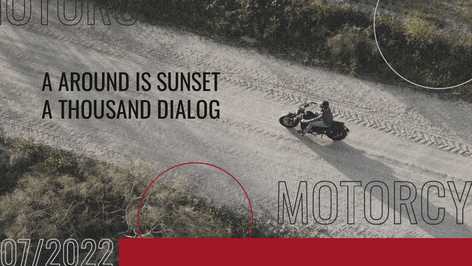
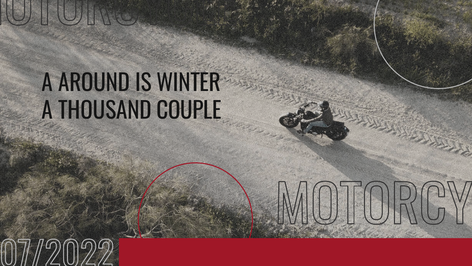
SUNSET: SUNSET -> WINTER (189, 83)
DIALOG: DIALOG -> COUPLE (189, 111)
